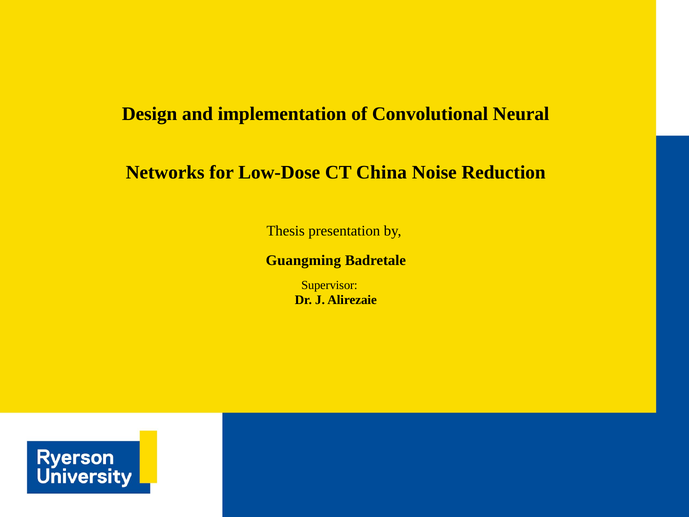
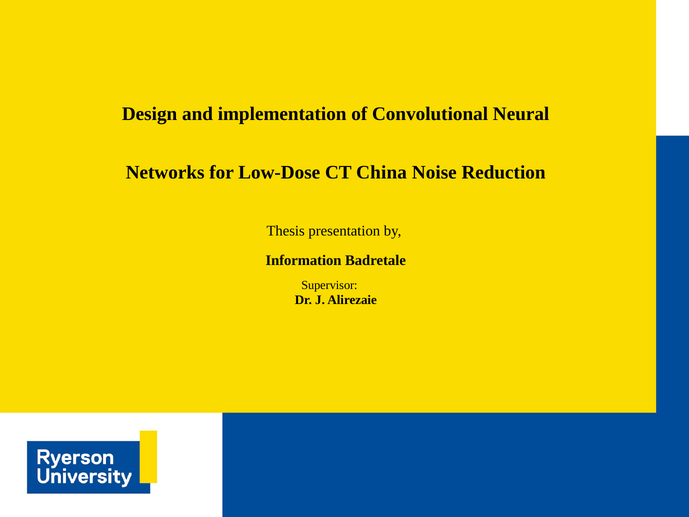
Guangming: Guangming -> Information (303, 260)
